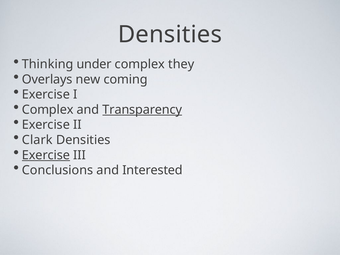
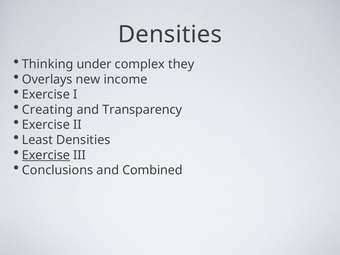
coming: coming -> income (126, 79)
Complex: Complex -> Creating (48, 110)
Transparency underline: present -> none (142, 110)
Clark: Clark -> Least (37, 140)
Interested: Interested -> Combined (152, 170)
